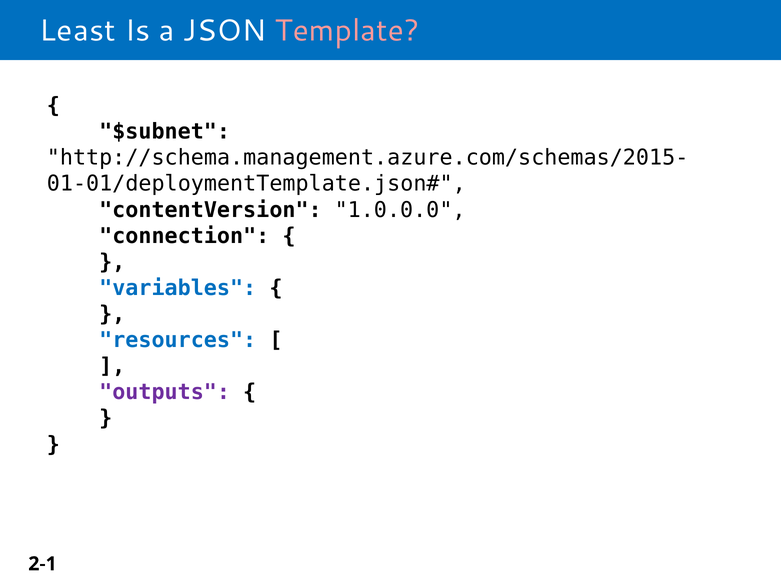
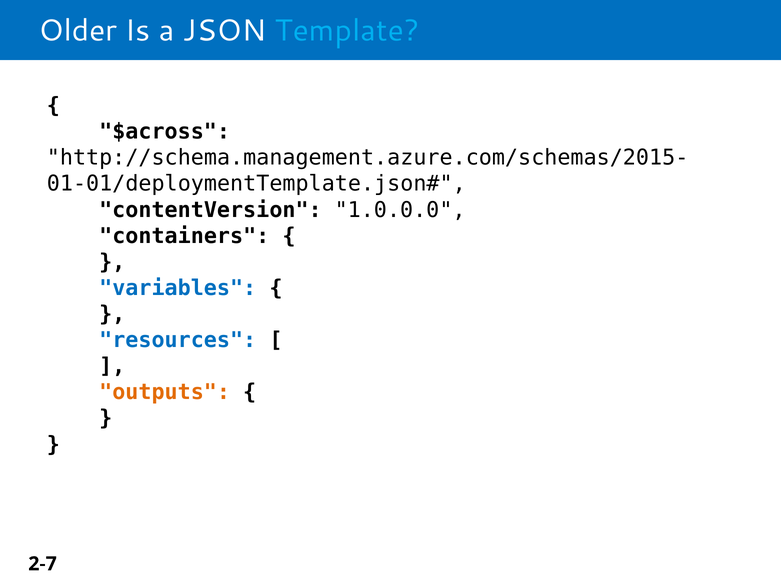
Least: Least -> Older (78, 31)
Template colour: pink -> light blue (347, 31)
$subnet: $subnet -> $across (165, 132)
connection: connection -> containers (184, 236)
outputs colour: purple -> orange (165, 392)
2-1: 2-1 -> 2-7 (43, 564)
